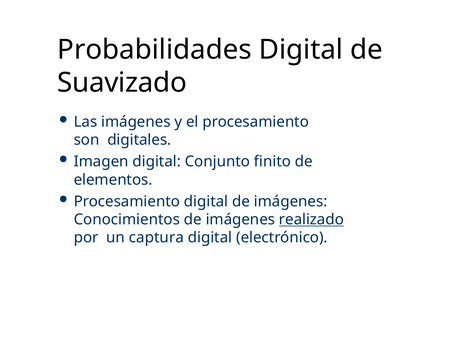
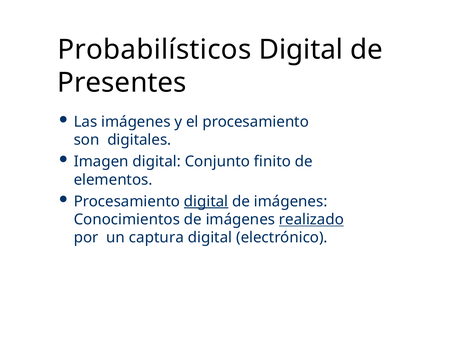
Probabilidades: Probabilidades -> Probabilísticos (154, 50)
Suavizado: Suavizado -> Presentes (122, 83)
digital underline: none -> present (206, 202)
